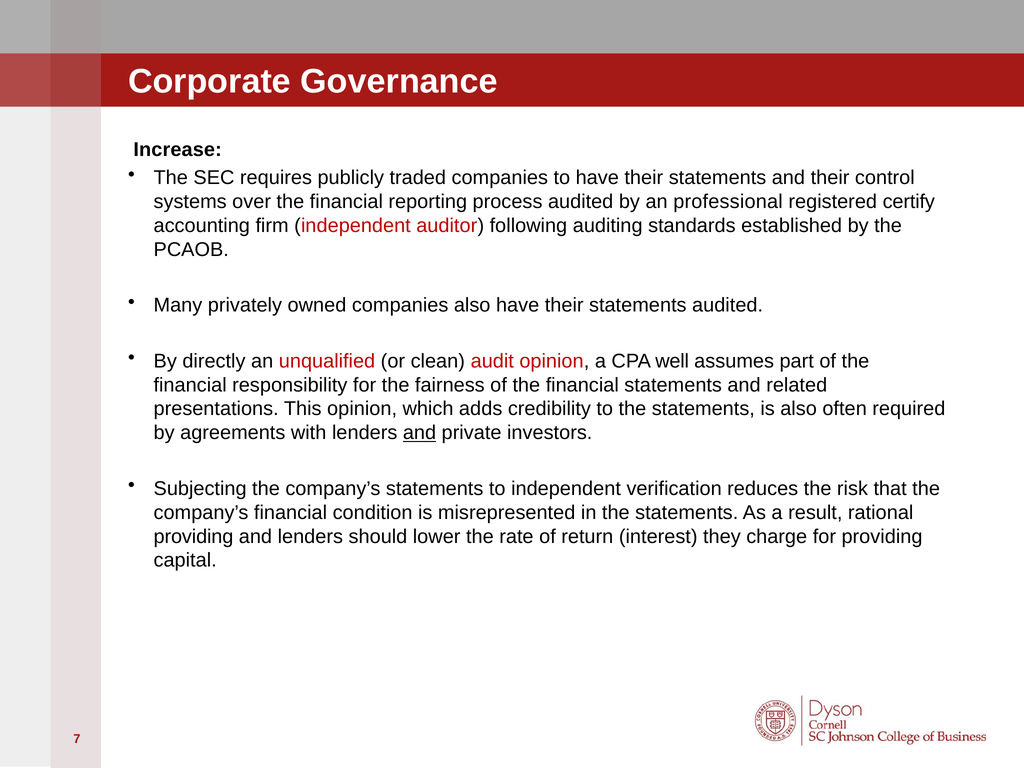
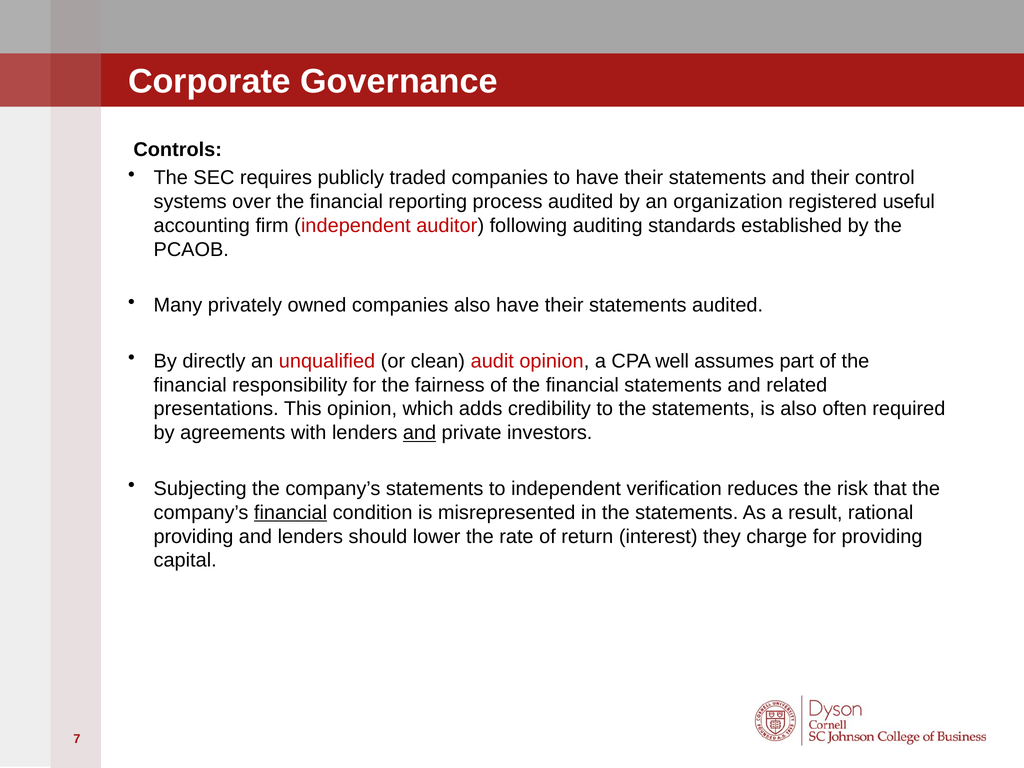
Increase: Increase -> Controls (178, 150)
professional: professional -> organization (728, 202)
certify: certify -> useful (909, 202)
financial underline: none -> present (291, 513)
